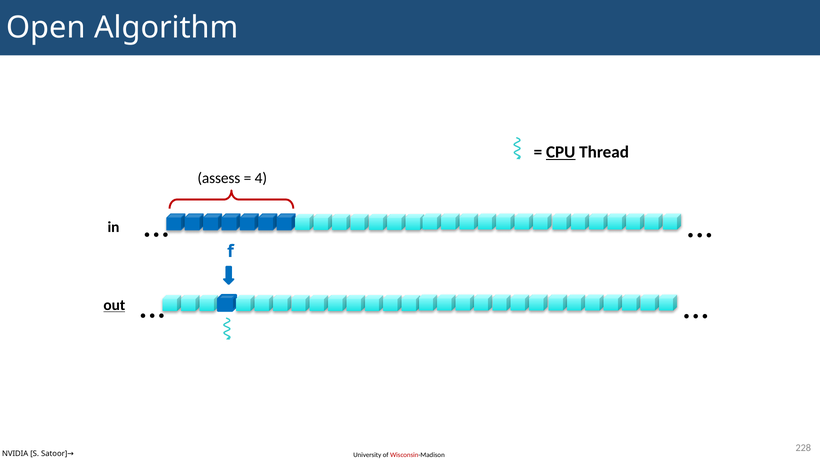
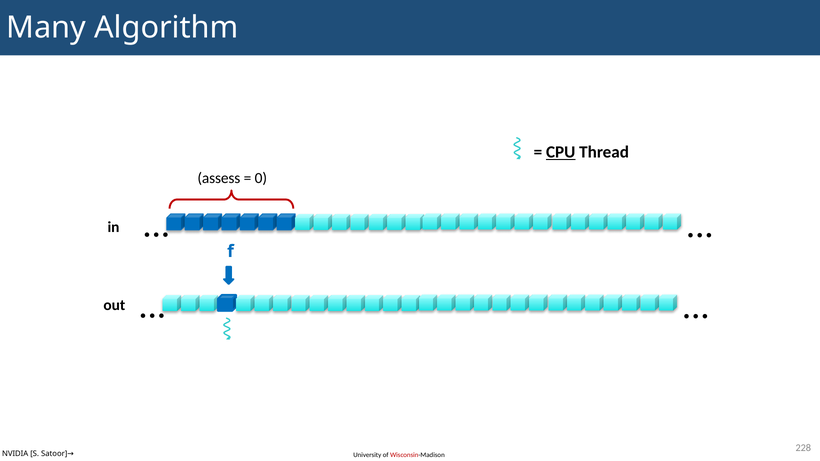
Open: Open -> Many (46, 27)
4: 4 -> 0 (261, 178)
out underline: present -> none (114, 305)
